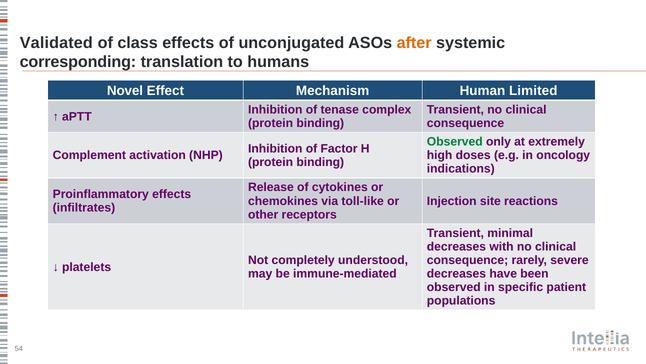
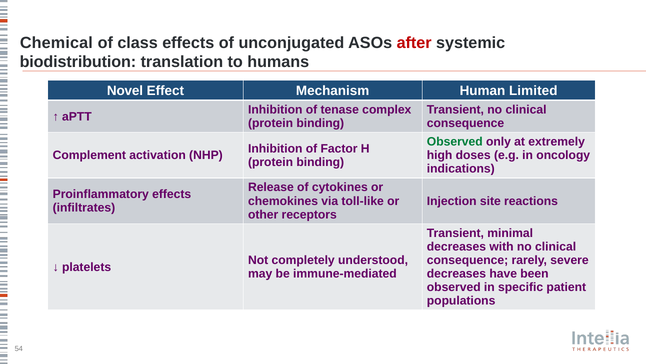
Validated: Validated -> Chemical (56, 43)
after colour: orange -> red (414, 43)
corresponding: corresponding -> biodistribution (78, 62)
